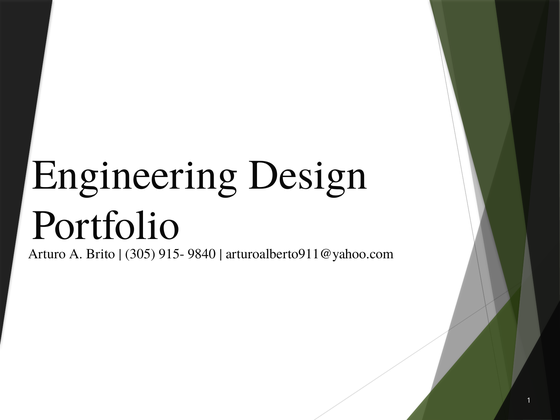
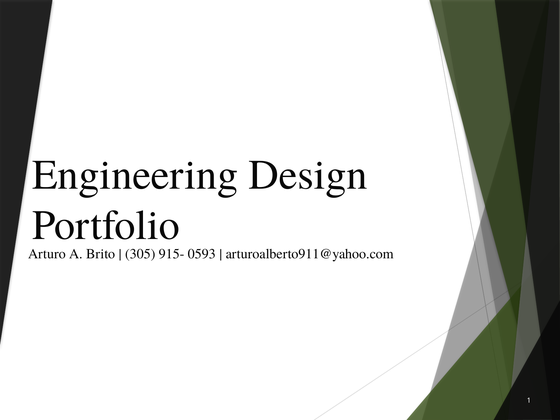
9840: 9840 -> 0593 (202, 254)
